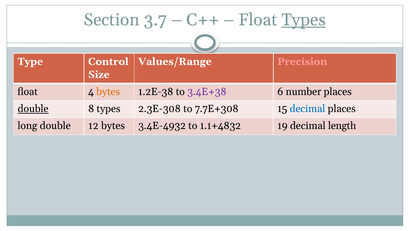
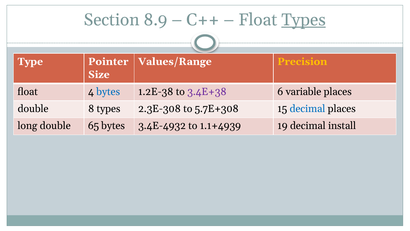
3.7: 3.7 -> 8.9 (155, 20)
Control: Control -> Pointer (108, 61)
Precision colour: pink -> yellow (302, 61)
bytes colour: orange -> blue (108, 92)
number: number -> variable (304, 92)
double underline: present -> none (33, 109)
7.7E+308: 7.7E+308 -> 5.7E+308 (217, 109)
12: 12 -> 65 (93, 126)
1.1+4832: 1.1+4832 -> 1.1+4939 (220, 126)
length: length -> install (342, 126)
